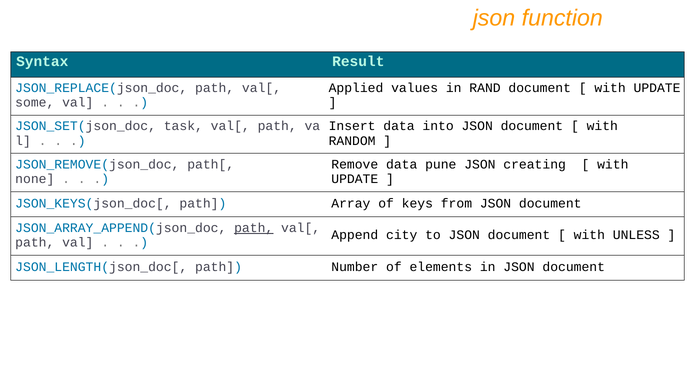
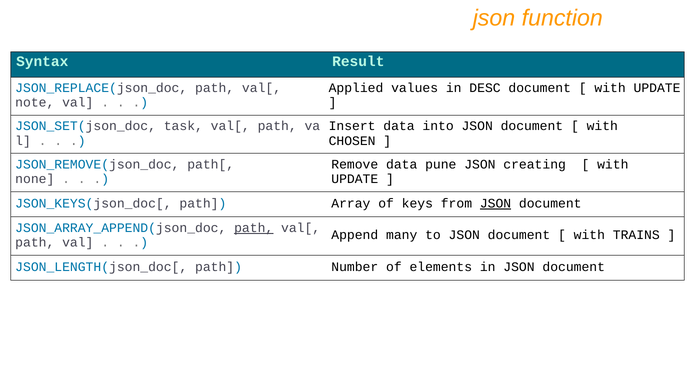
RAND: RAND -> DESC (485, 88)
some: some -> note (35, 103)
RANDOM: RANDOM -> CHOSEN (352, 141)
JSON underline: none -> present (496, 203)
city: city -> many (402, 235)
UNLESS: UNLESS -> TRAINS (636, 235)
